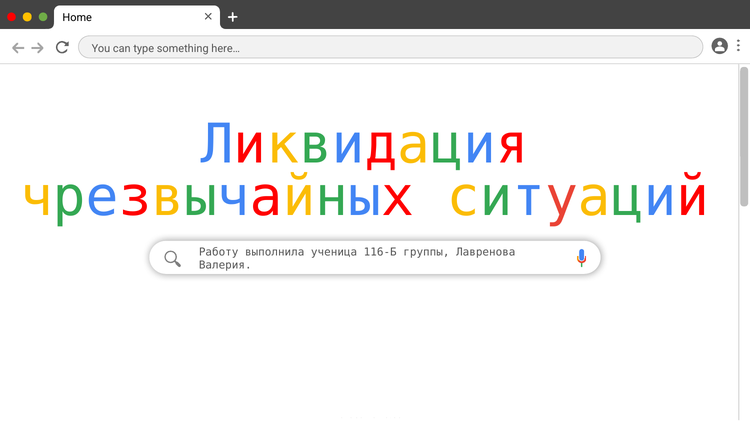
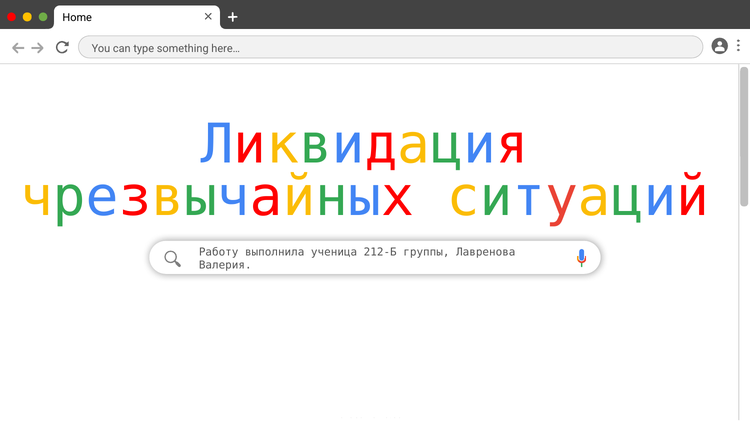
116-Б: 116-Б -> 212-Б (380, 252)
